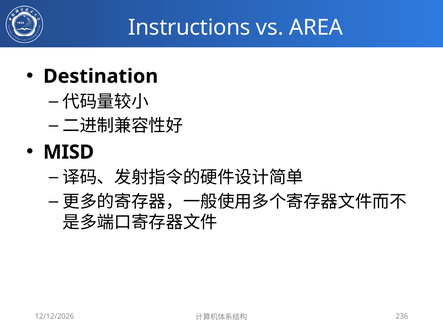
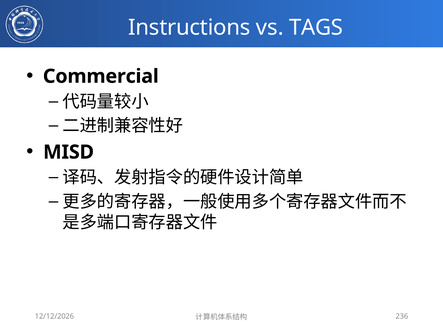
AREA: AREA -> TAGS (316, 28)
Destination: Destination -> Commercial (101, 76)
